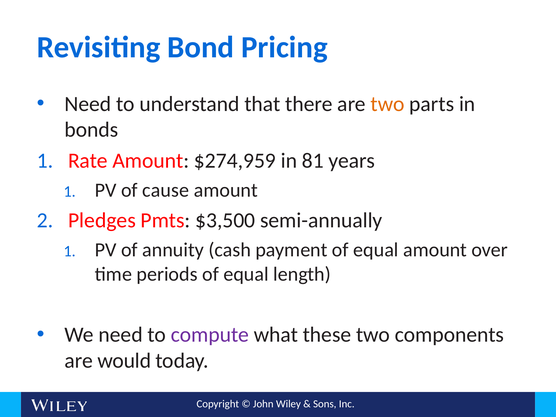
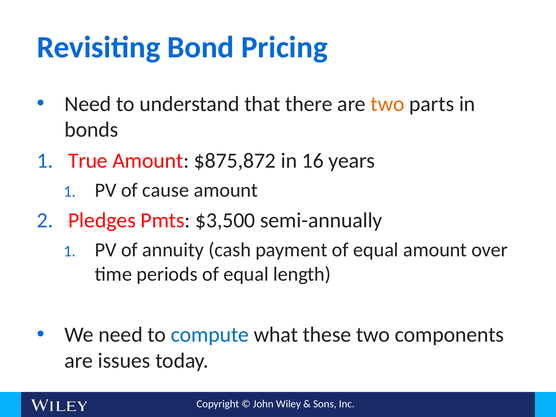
Rate: Rate -> True (88, 161)
$274,959: $274,959 -> $875,872 (235, 161)
81: 81 -> 16 (313, 161)
compute colour: purple -> blue (210, 335)
would: would -> issues (124, 361)
